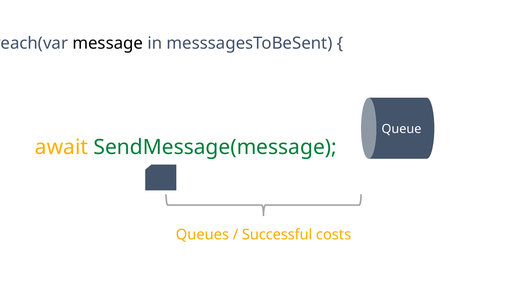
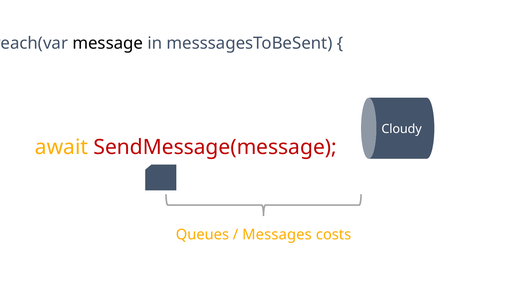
Queue: Queue -> Cloudy (402, 129)
SendMessage(message colour: green -> red (215, 147)
Successful: Successful -> Messages (277, 235)
